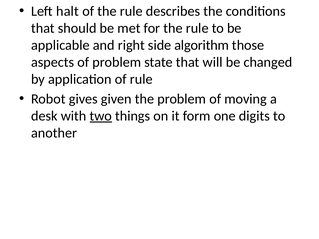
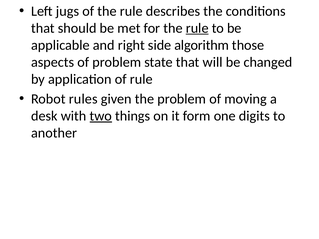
halt: halt -> jugs (68, 11)
rule underline: none -> present (197, 28)
gives: gives -> rules (83, 99)
